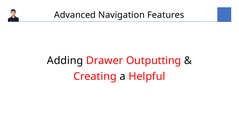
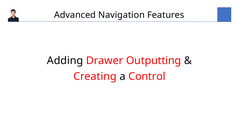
Helpful: Helpful -> Control (147, 77)
